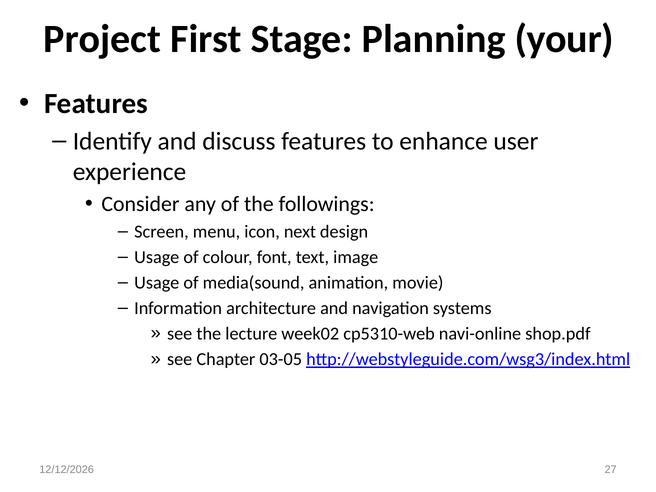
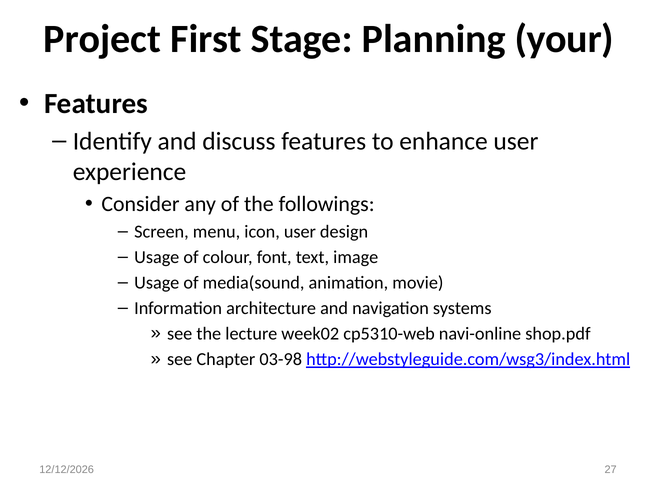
icon next: next -> user (300, 232)
03-05: 03-05 -> 03-98 (281, 359)
